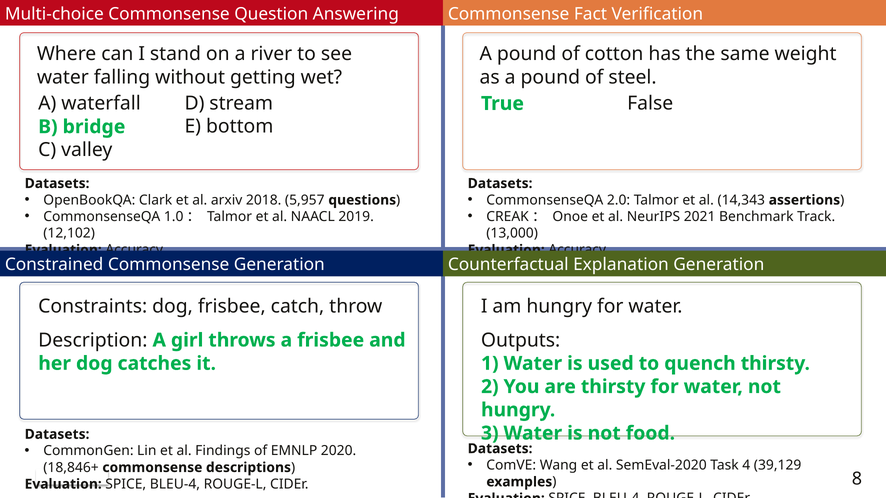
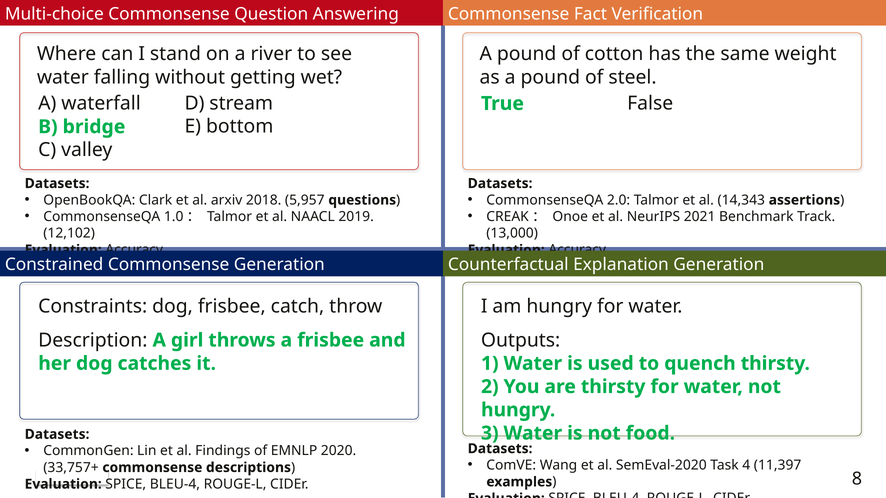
39,129: 39,129 -> 11,397 (778, 466)
18,846+: 18,846+ -> 33,757+ (71, 468)
